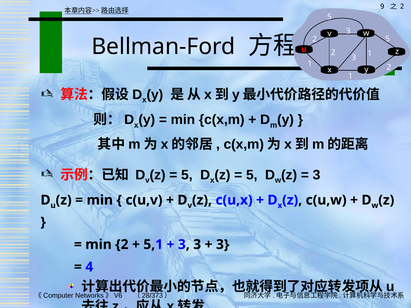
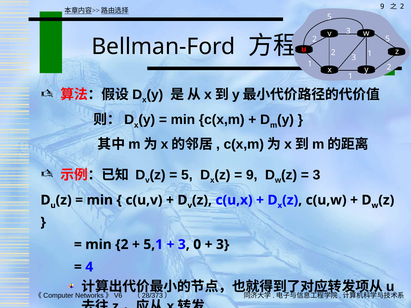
5: 5 -> 9 (252, 175)
3 3: 3 -> 0 (197, 245)
